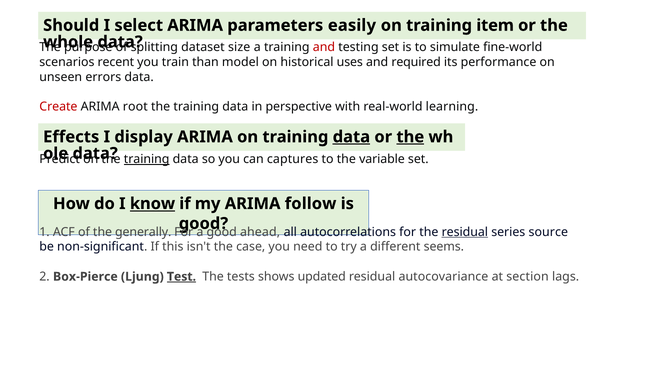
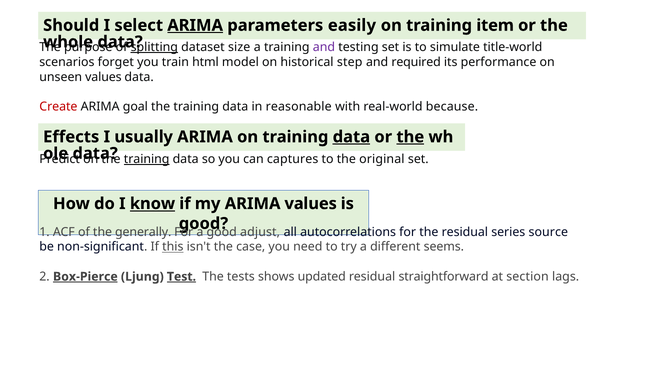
ARIMA underline: none -> present (195, 25)
splitting underline: none -> present (154, 47)
and colour: red -> purple (324, 47)
fine-world: fine-world -> title-world (513, 47)
recent: recent -> forget (116, 62)
than: than -> html (205, 62)
uses: uses -> step (350, 62)
unseen errors: errors -> values (103, 77)
root: root -> goal (135, 107)
perspective: perspective -> reasonable (299, 107)
learning: learning -> because (452, 107)
display: display -> usually (144, 137)
variable: variable -> original (382, 159)
ARIMA follow: follow -> values (311, 204)
ahead: ahead -> adjust (260, 232)
residual underline: present -> none (465, 232)
this underline: none -> present (173, 247)
Box-Pierce underline: none -> present (85, 276)
autocovariance: autocovariance -> straightforward (444, 276)
